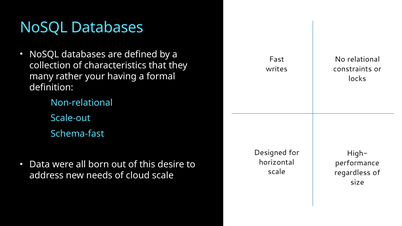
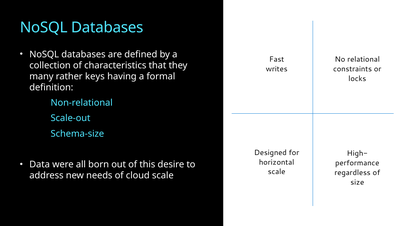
your: your -> keys (95, 76)
Schema-fast: Schema-fast -> Schema-size (77, 134)
